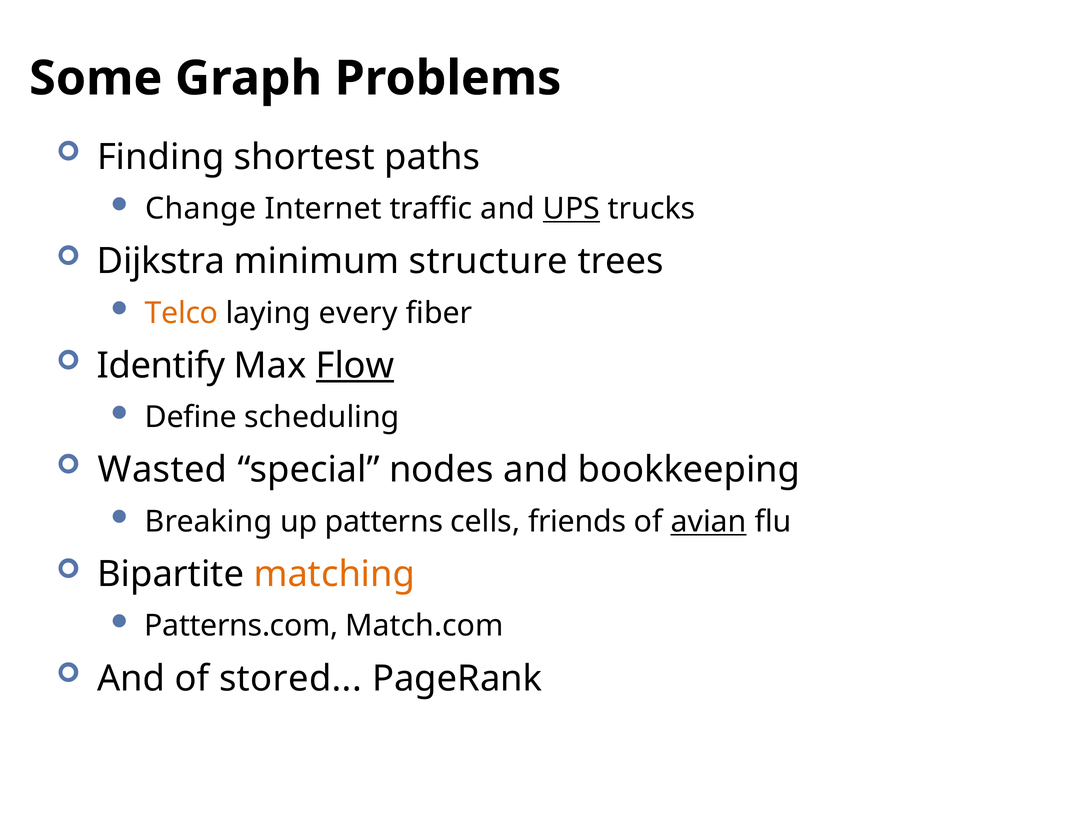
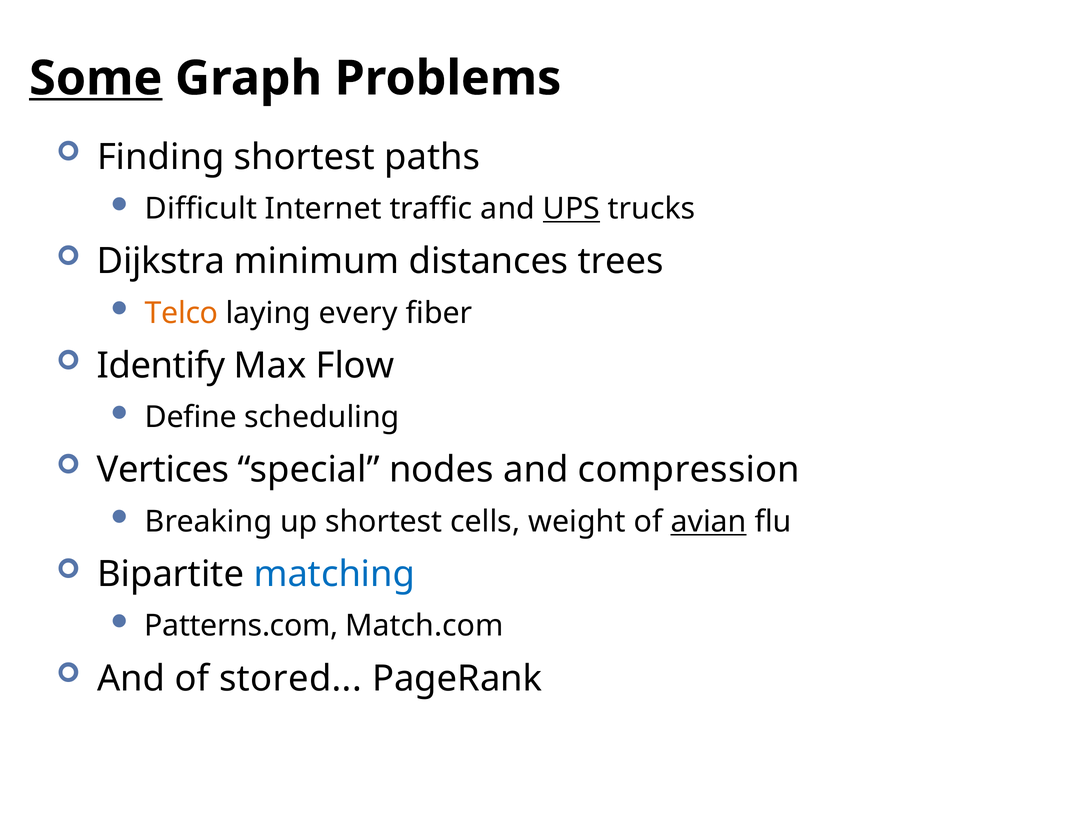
Some underline: none -> present (96, 78)
Change: Change -> Difficult (201, 209)
structure: structure -> distances (489, 261)
Flow underline: present -> none (355, 366)
Wasted: Wasted -> Vertices (163, 470)
bookkeeping: bookkeeping -> compression (689, 470)
up patterns: patterns -> shortest (384, 522)
friends: friends -> weight (577, 522)
matching colour: orange -> blue (334, 574)
